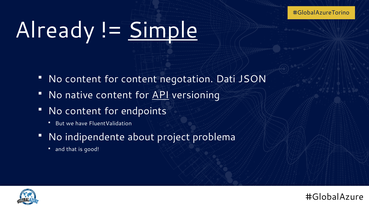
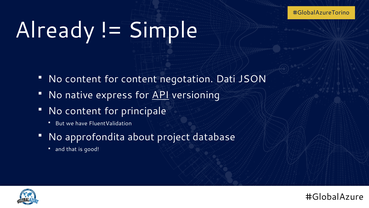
Simple underline: present -> none (163, 30)
native content: content -> express (114, 95)
endpoints: endpoints -> principale (144, 111)
indipendente: indipendente -> approfondita (95, 137)
problema: problema -> database (214, 137)
